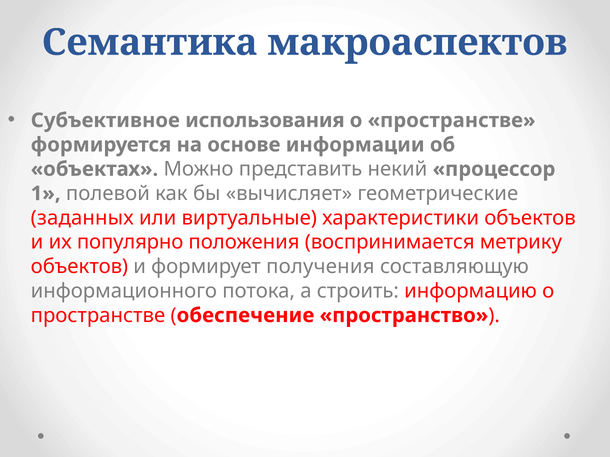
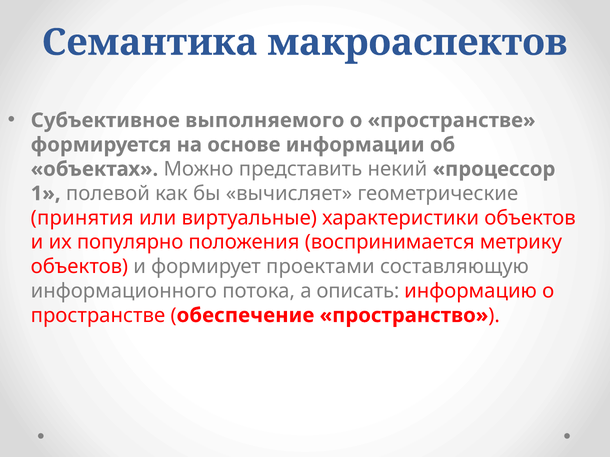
использования: использования -> выполняемого (265, 121)
заданных: заданных -> принятия (82, 218)
получения: получения -> проектами (320, 267)
строить: строить -> описать (358, 291)
